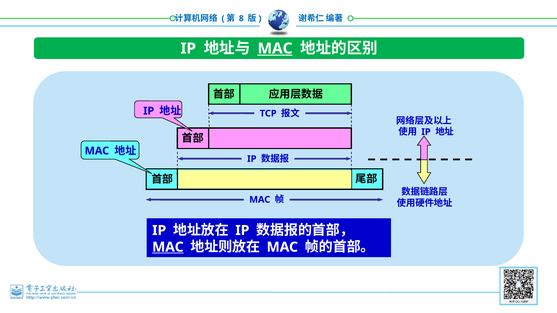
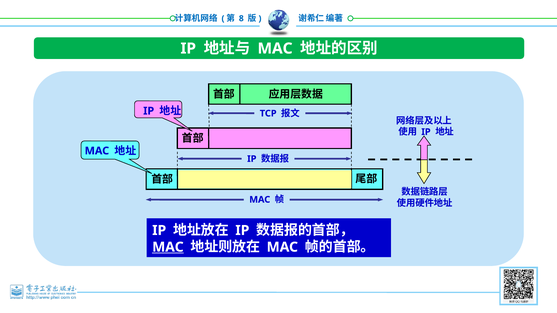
MAC underline: present -> none (275, 49)
